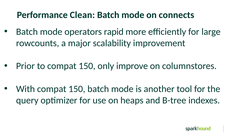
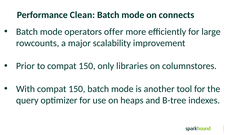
rapid: rapid -> offer (114, 32)
improve: improve -> libraries (132, 66)
